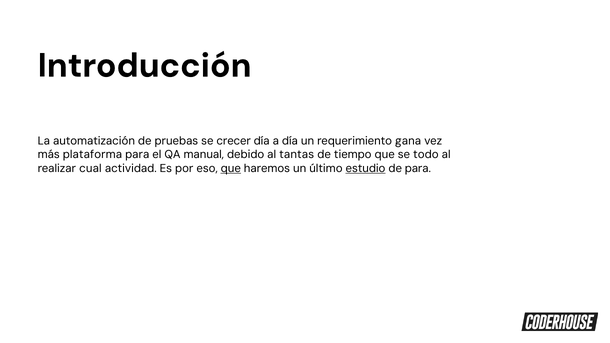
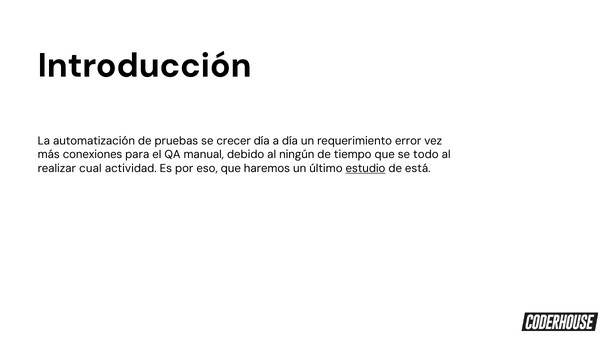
gana: gana -> error (408, 141)
plataforma: plataforma -> conexiones (93, 155)
tantas: tantas -> ningún (297, 155)
que underline: present -> none (231, 168)
de para: para -> está (418, 168)
